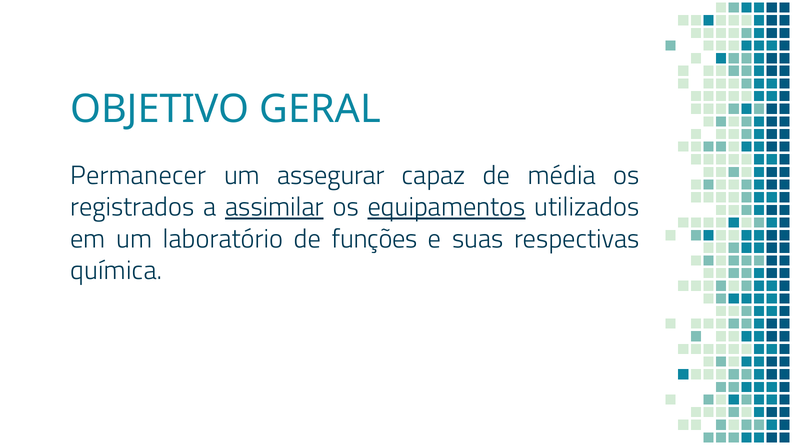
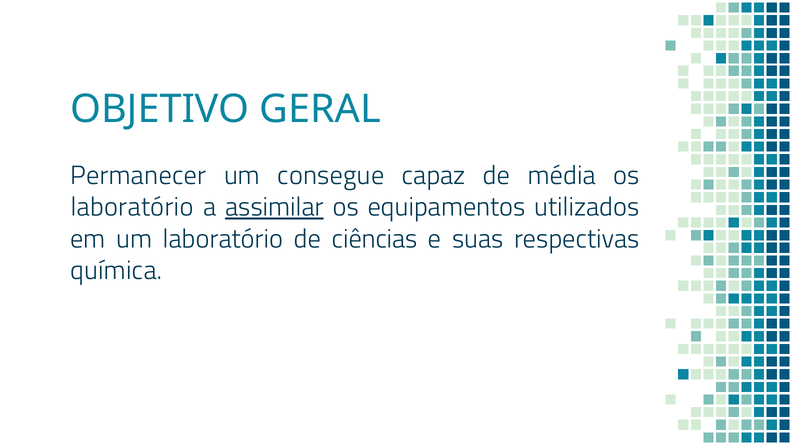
assegurar: assegurar -> consegue (331, 176)
registrados: registrados -> laboratório (132, 207)
equipamentos underline: present -> none (447, 207)
funções: funções -> ciências (375, 239)
